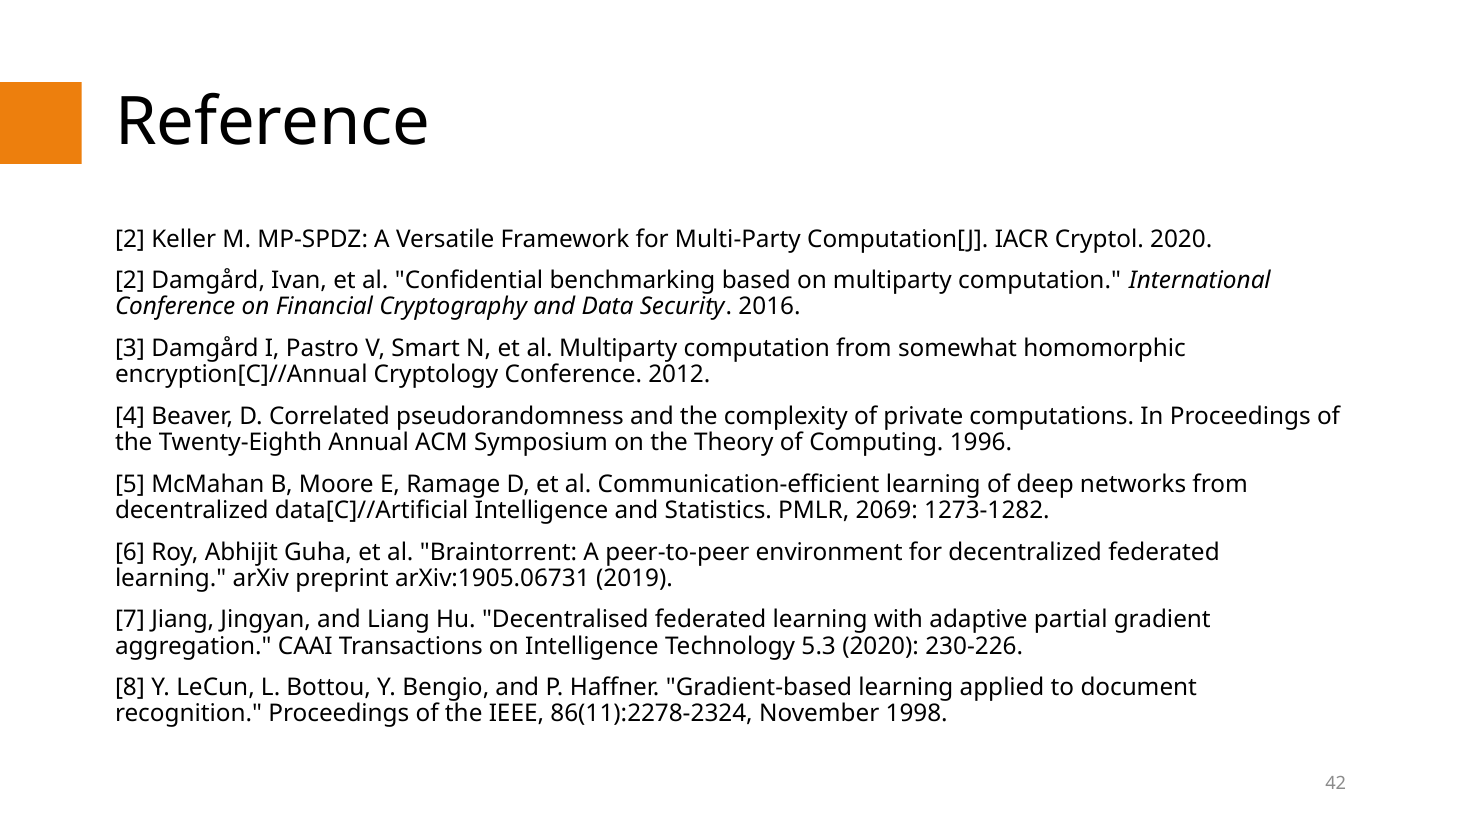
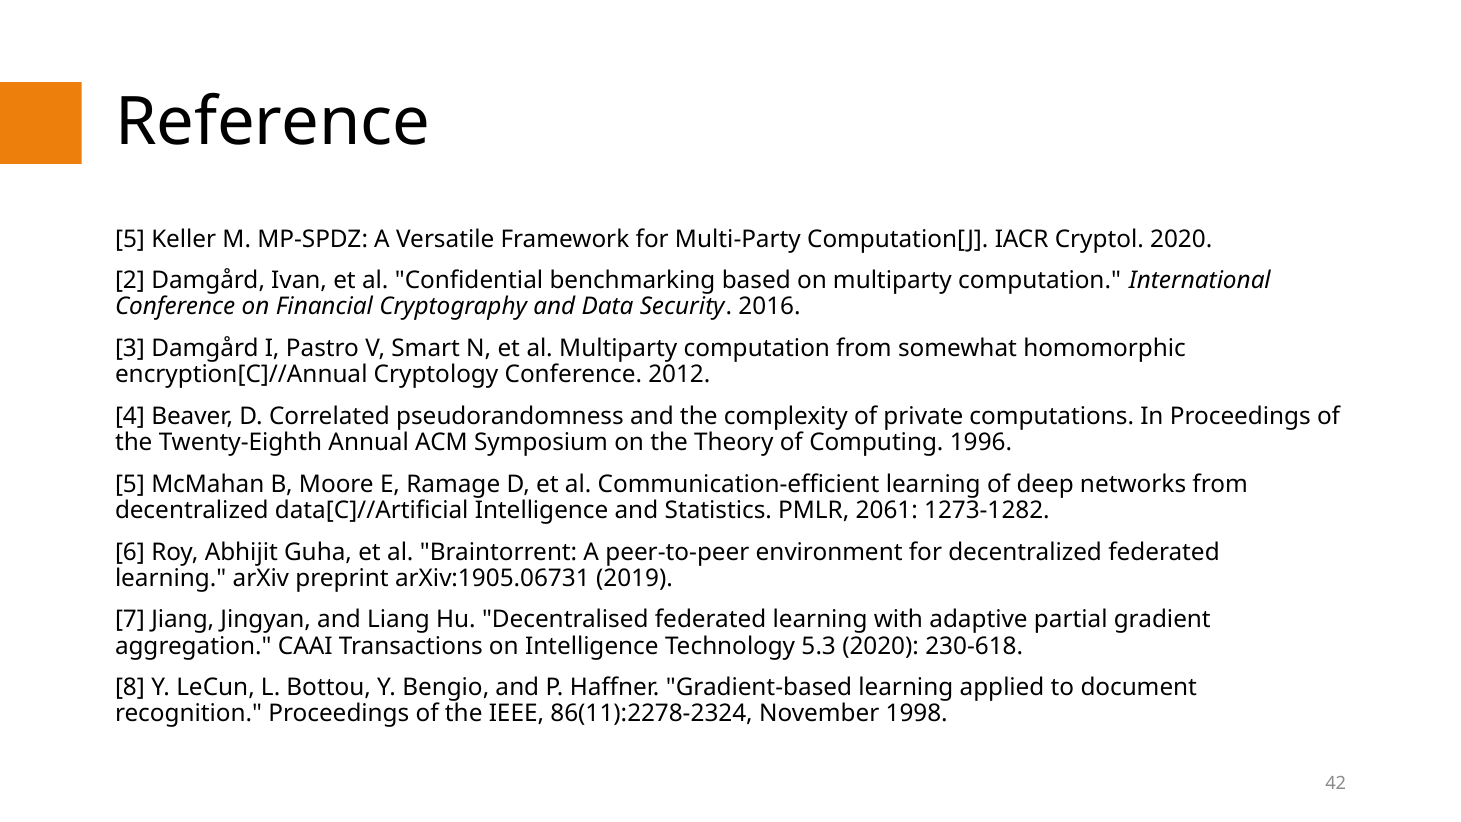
2: 2 -> 5 (130, 239)
2069: 2069 -> 2061 (887, 510)
230-226: 230-226 -> 230-618 (974, 646)
